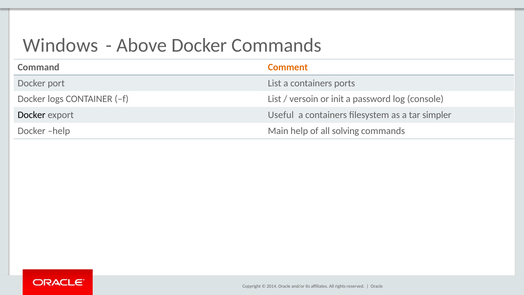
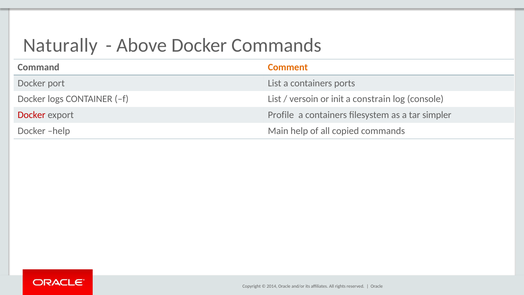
Windows: Windows -> Naturally (60, 45)
password: password -> constrain (372, 99)
Docker colour: black -> red (32, 115)
Useful: Useful -> Profile (281, 115)
solving: solving -> copied (345, 131)
